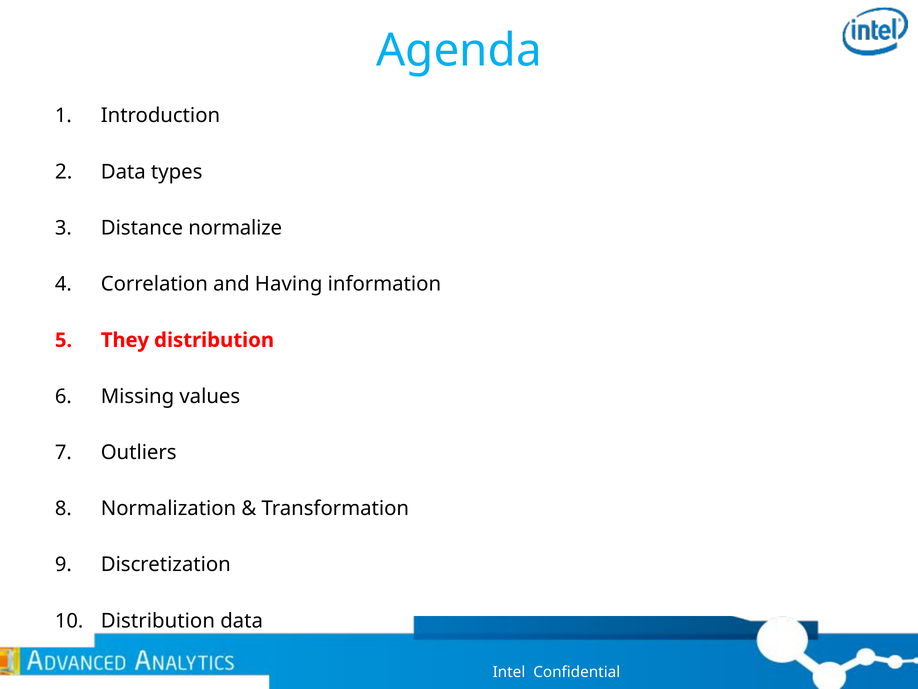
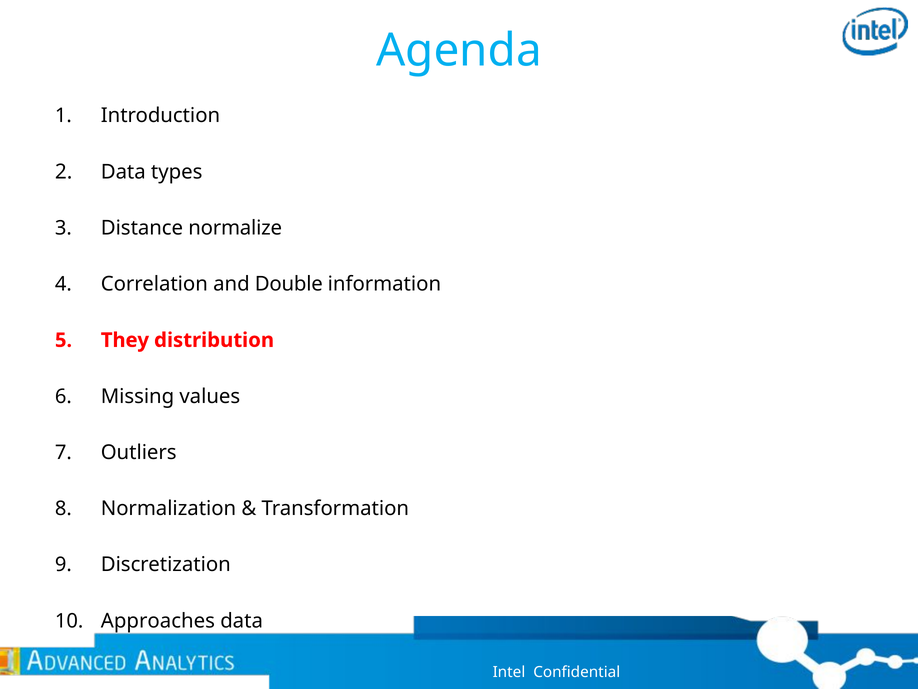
Having: Having -> Double (289, 284)
Distribution: Distribution -> Approaches (158, 620)
